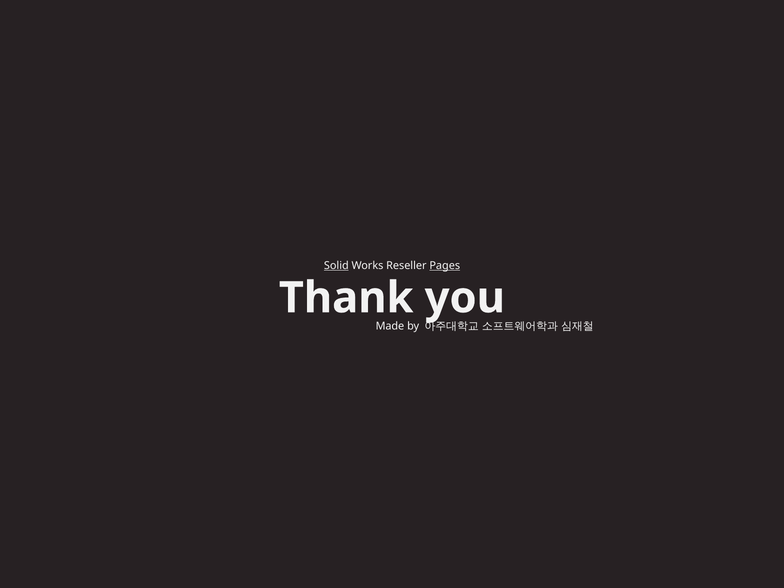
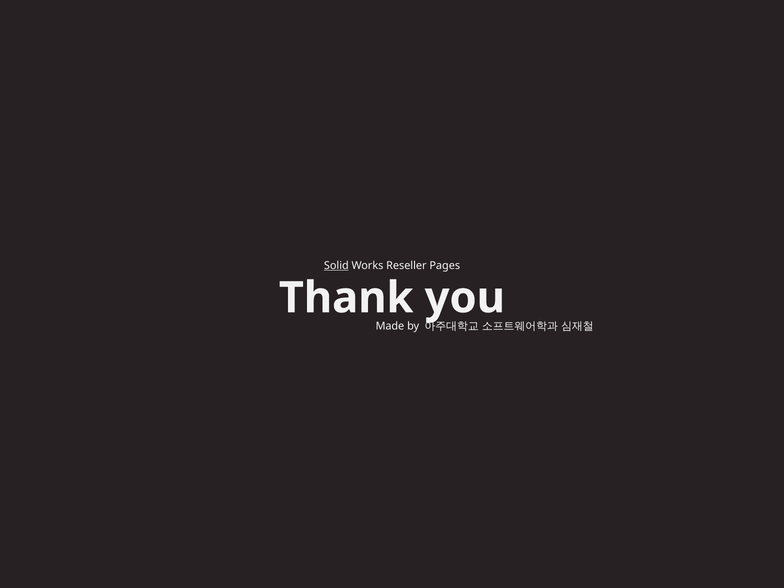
Pages underline: present -> none (445, 265)
